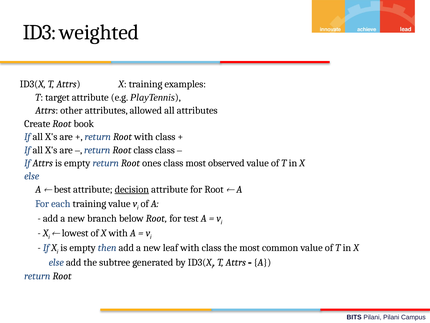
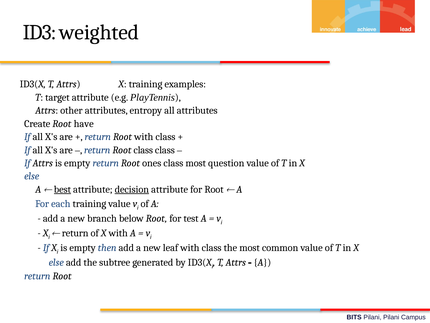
allowed: allowed -> entropy (146, 110)
book: book -> have (84, 124)
observed: observed -> question (226, 163)
best underline: none -> present (62, 189)
lowest: lowest -> return (75, 233)
